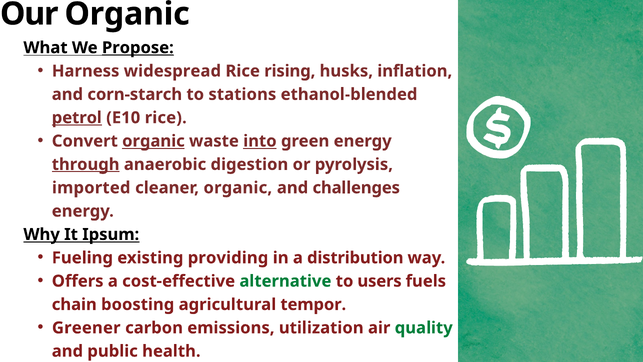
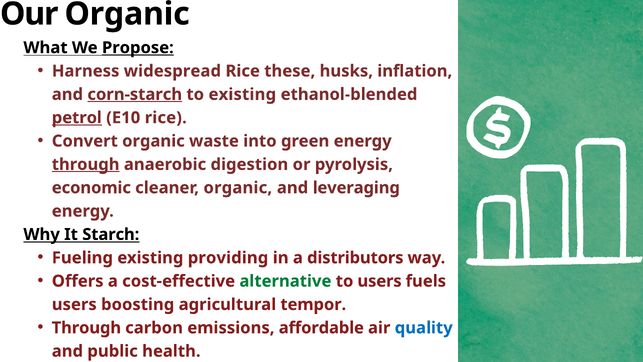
rising: rising -> these (290, 71)
corn-starch underline: none -> present (135, 94)
to stations: stations -> existing (242, 94)
organic underline: present -> none (153, 141)
into underline: present -> none (260, 141)
imported: imported -> economic (91, 188)
challenges: challenges -> leveraging (356, 188)
Ipsum: Ipsum -> Starch (111, 234)
distribution: distribution -> distributors (355, 258)
chain: chain -> users (74, 304)
Greener: Greener -> Through (86, 328)
utilization: utilization -> affordable (321, 328)
quality colour: green -> blue (424, 328)
